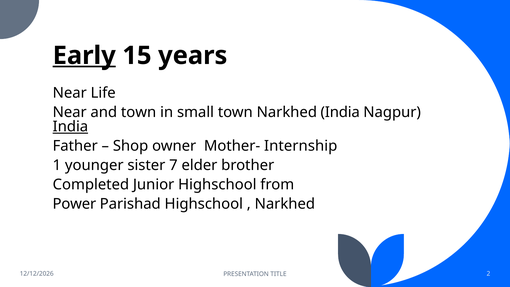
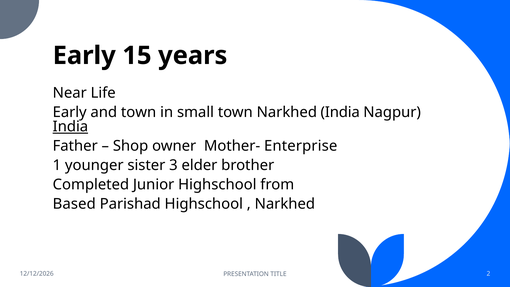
Early underline: present -> none (84, 56)
Near: Near -> Early (70, 112)
Internship: Internship -> Enterprise (301, 146)
7: 7 -> 3 (173, 165)
Power: Power -> Based (74, 204)
